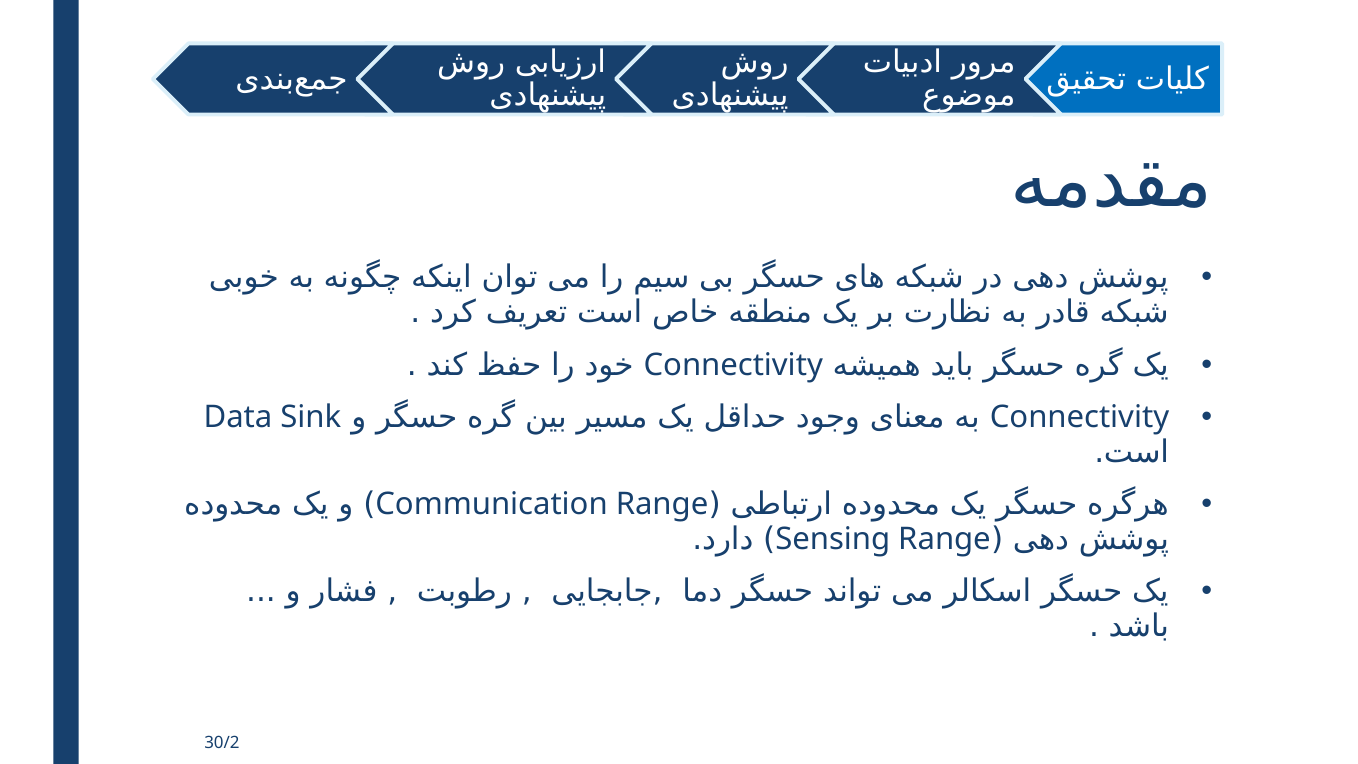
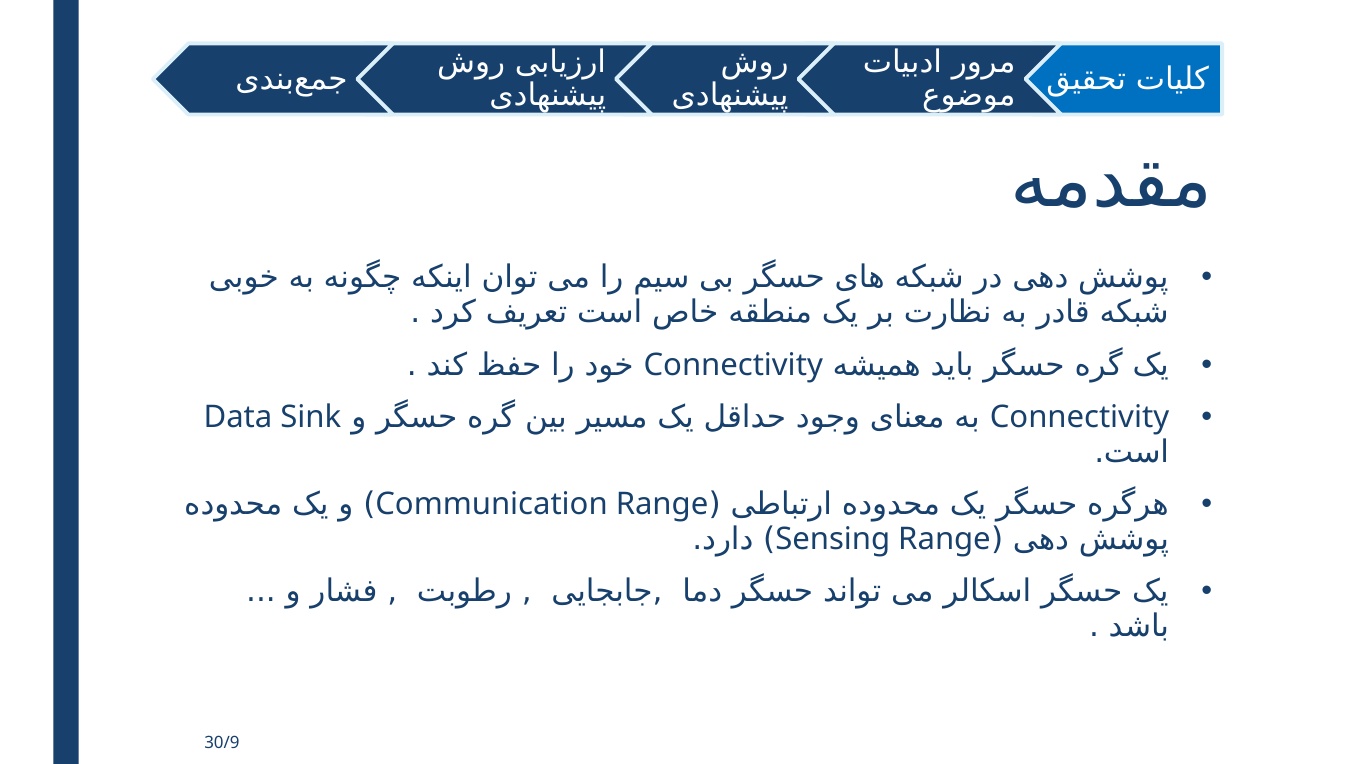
30/2: 30/2 -> 30/9 (222, 742)
